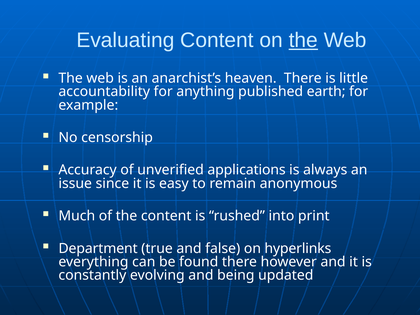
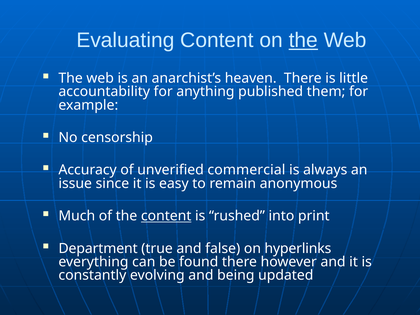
earth: earth -> them (326, 92)
applications: applications -> commercial (246, 170)
content underline: none -> present (166, 216)
